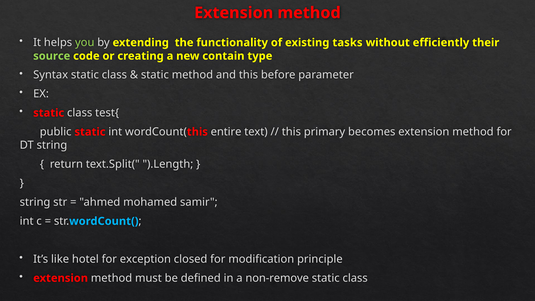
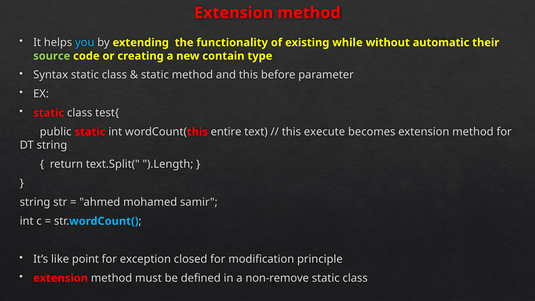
you colour: light green -> light blue (85, 43)
tasks: tasks -> while (347, 43)
efficiently: efficiently -> automatic (441, 43)
primary: primary -> execute (324, 132)
hotel: hotel -> point (85, 259)
